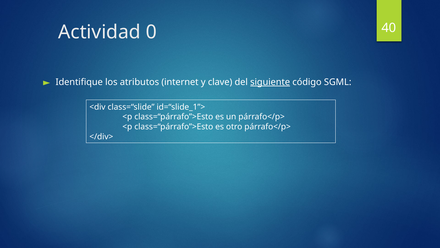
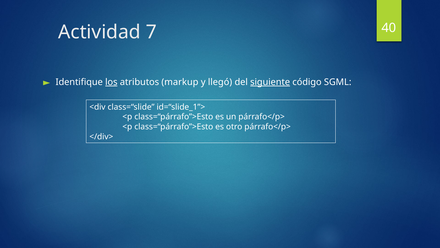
0: 0 -> 7 (151, 32)
los underline: none -> present (111, 82)
internet: internet -> markup (180, 82)
clave: clave -> llegó (220, 82)
